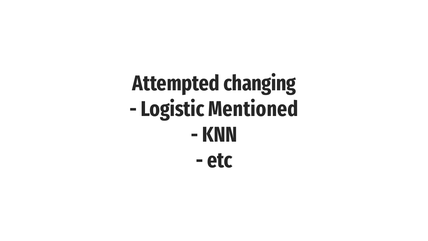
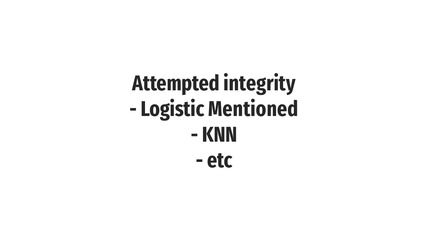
changing: changing -> integrity (260, 83)
